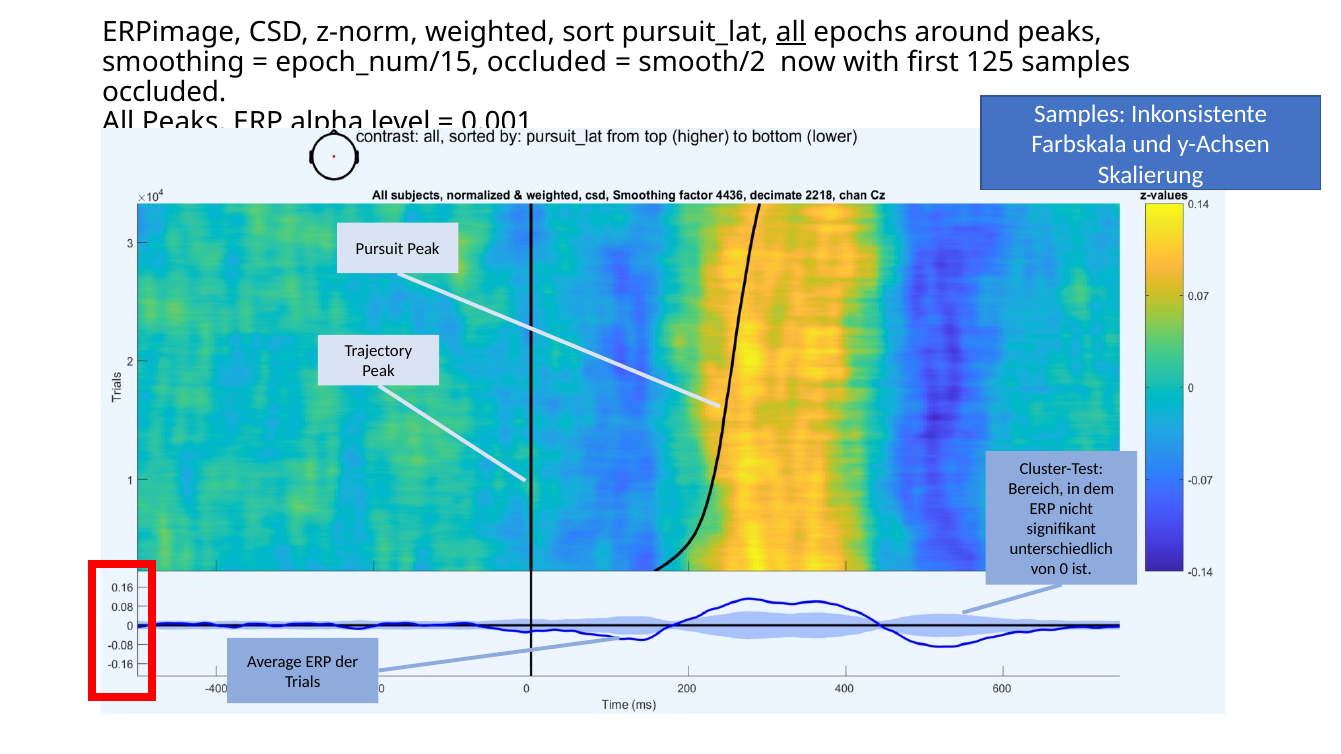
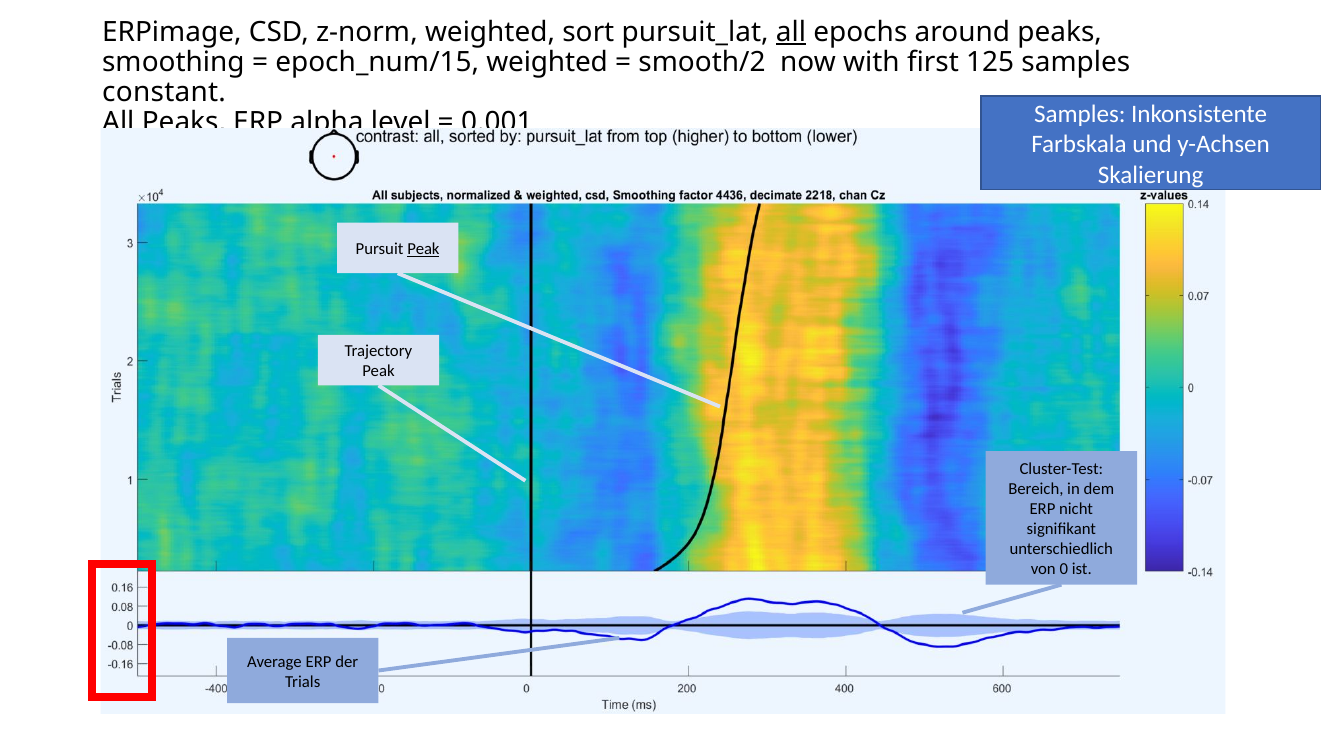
epoch_num/15 occluded: occluded -> weighted (547, 62)
occluded: occluded -> constant (164, 93)
Peak underline: none -> present (423, 249)
